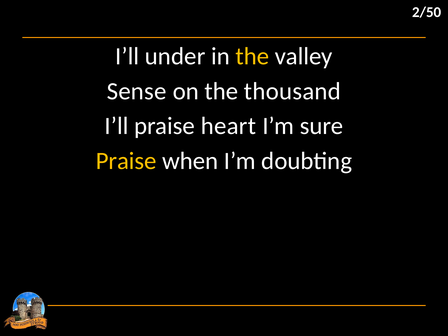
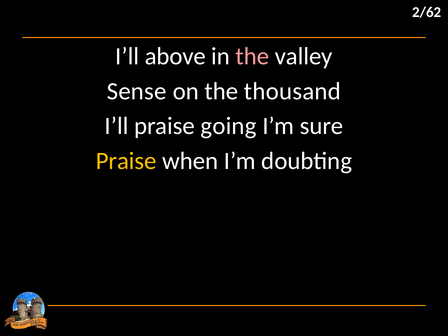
2/50: 2/50 -> 2/62 (427, 12)
under: under -> above (175, 56)
the colour: yellow -> pink (252, 56)
heart: heart -> going (229, 126)
